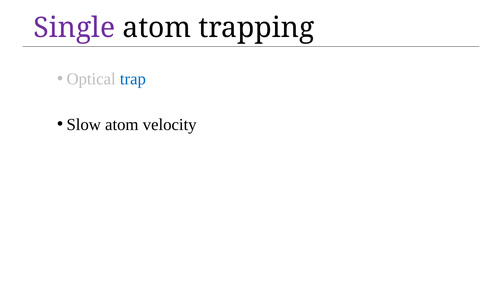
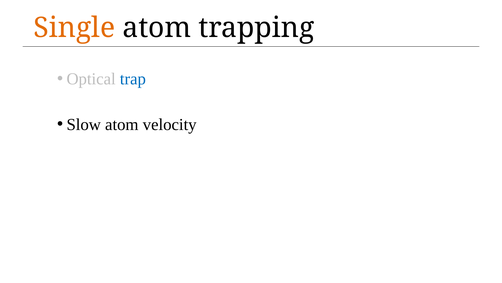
Single colour: purple -> orange (74, 28)
